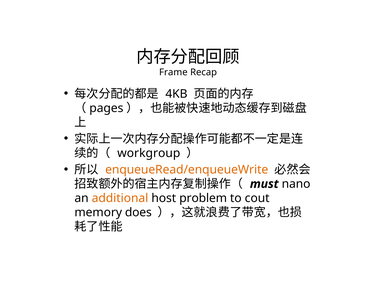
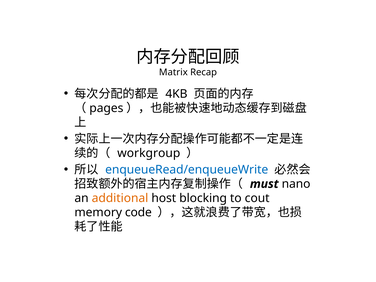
Frame: Frame -> Matrix (173, 72)
enqueueRead/enqueueWrite colour: orange -> blue (187, 170)
problem: problem -> blocking (203, 198)
does: does -> code (138, 212)
